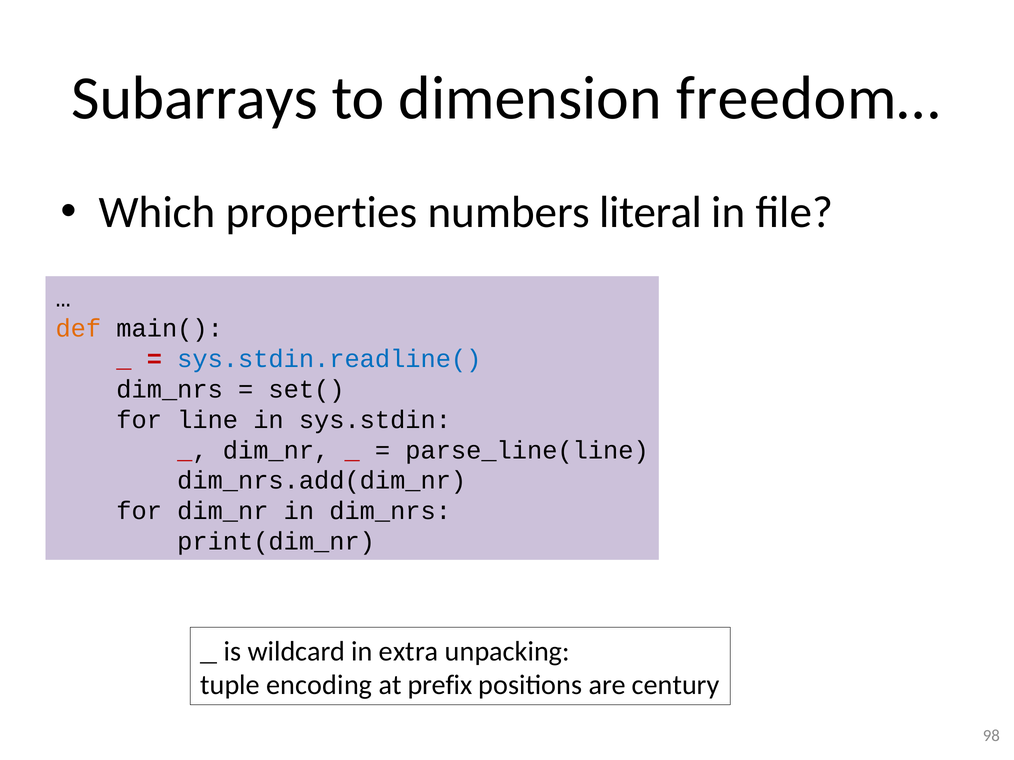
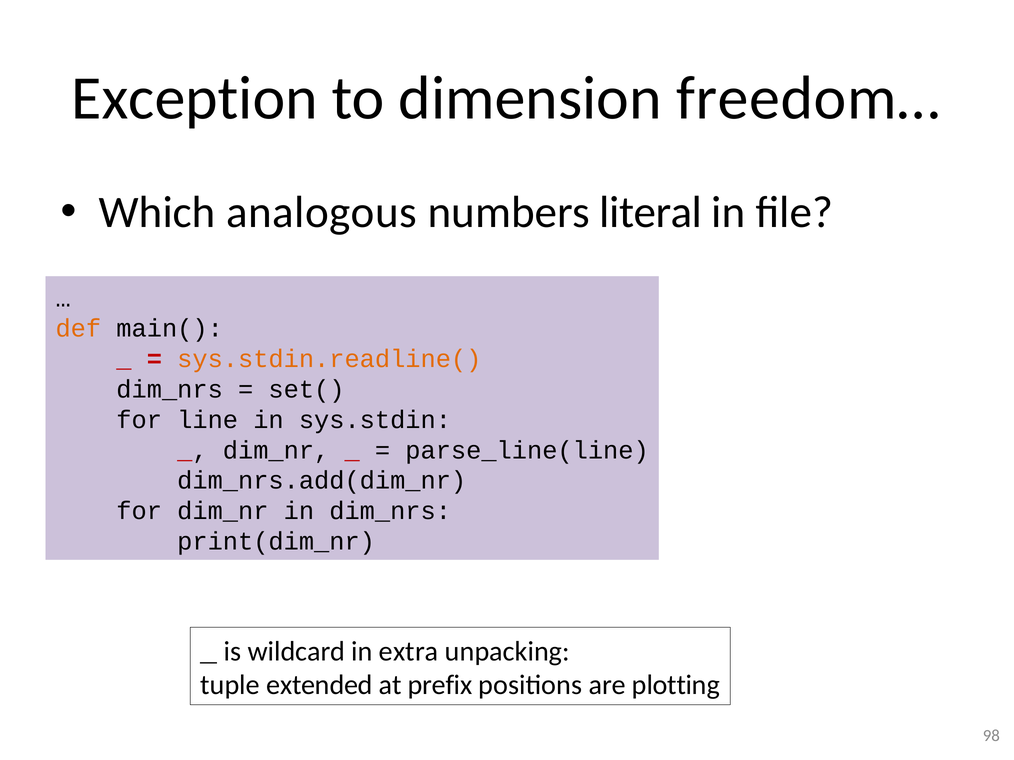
Subarrays: Subarrays -> Exception (195, 98)
properties: properties -> analogous (321, 213)
sys.stdin.readline( colour: blue -> orange (329, 359)
encoding: encoding -> extended (319, 685)
century: century -> plotting (676, 685)
